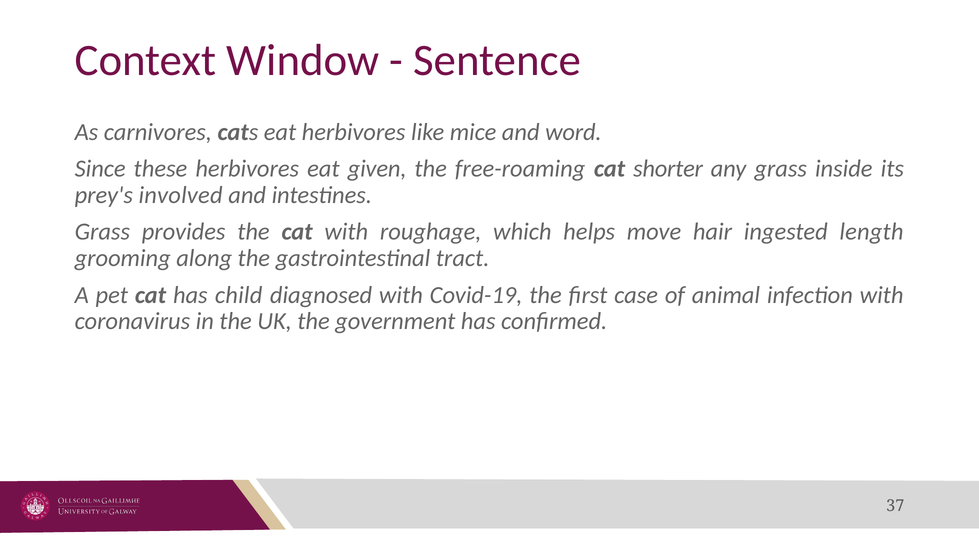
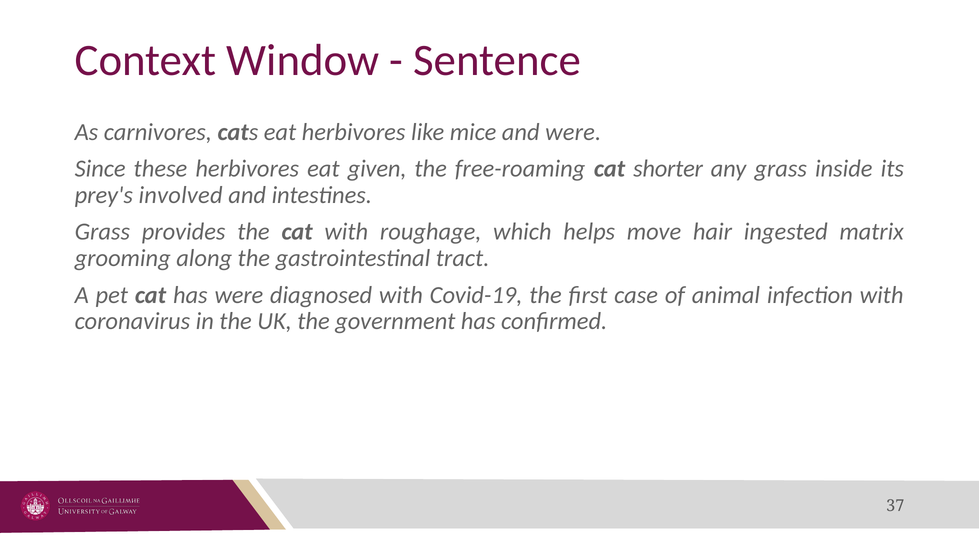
and word: word -> were (573, 132)
length: length -> matrix (872, 232)
has child: child -> were (239, 295)
